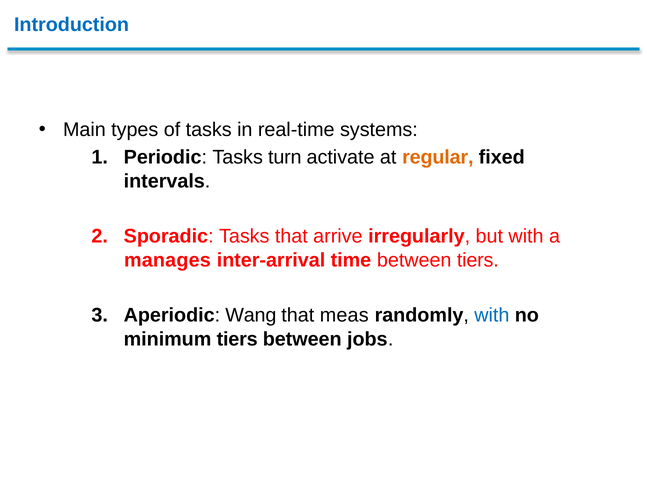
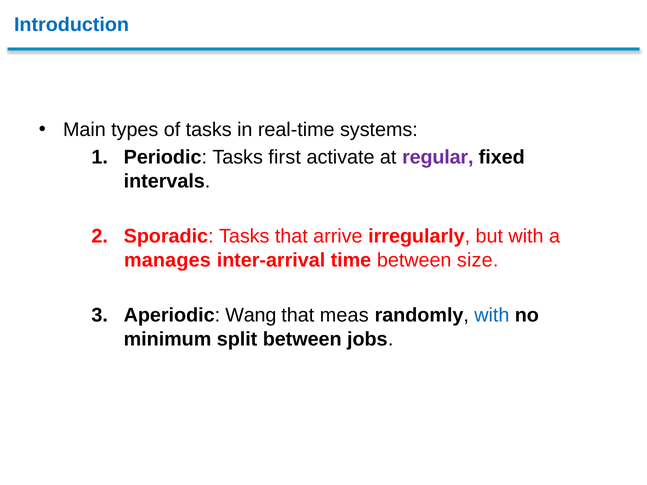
turn: turn -> first (285, 157)
regular colour: orange -> purple (438, 157)
between tiers: tiers -> size (478, 260)
minimum tiers: tiers -> split (237, 339)
